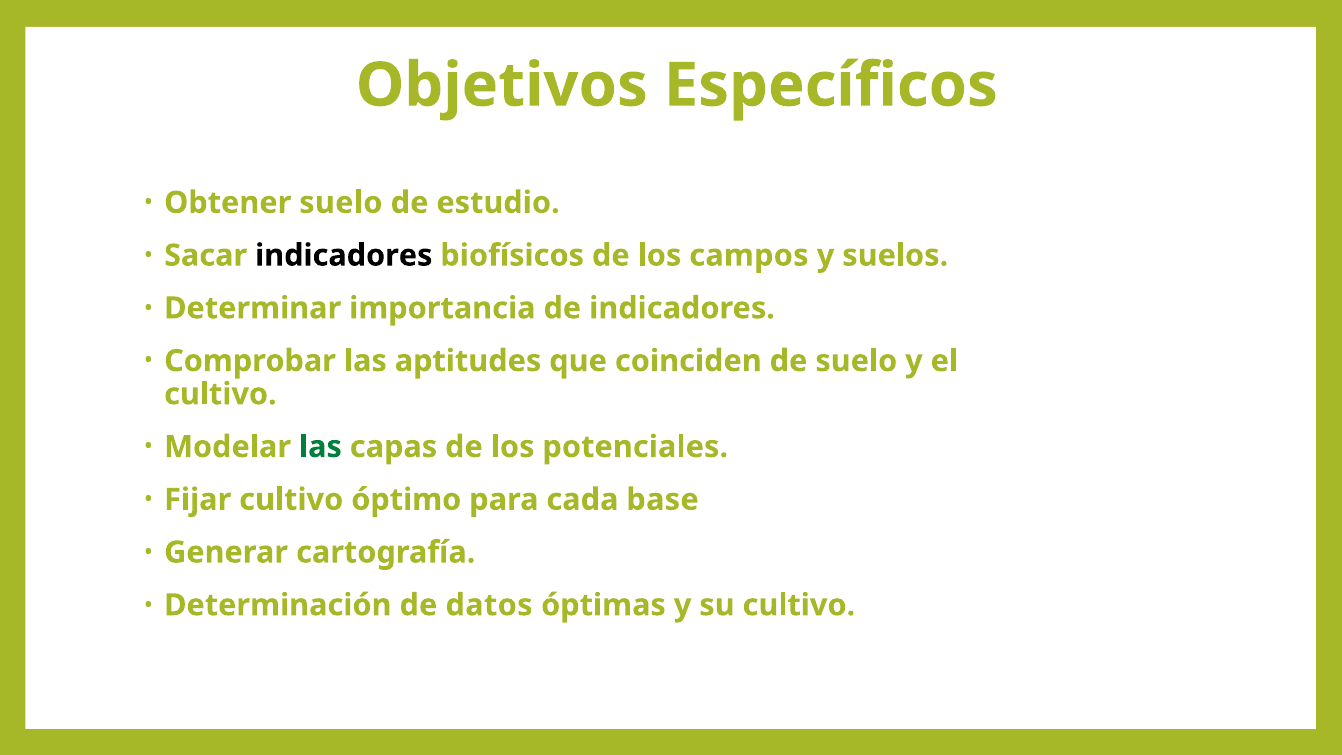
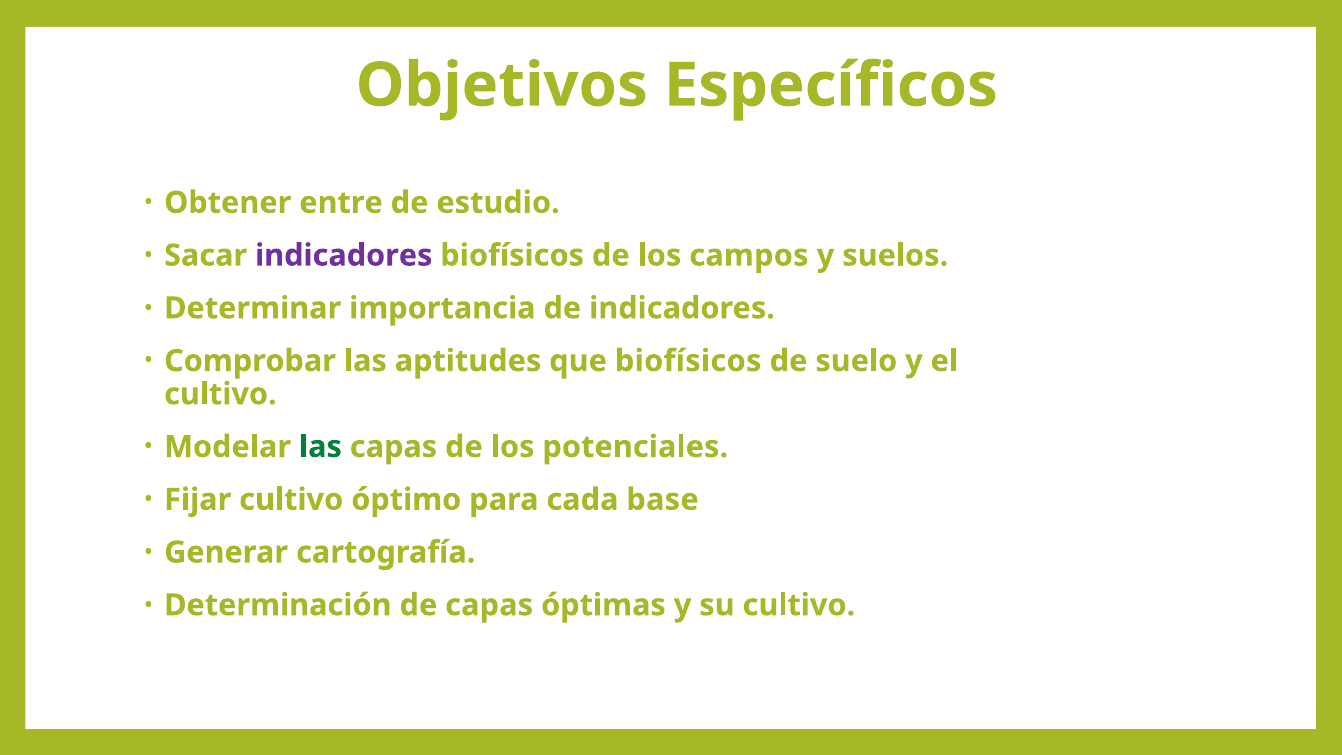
Obtener suelo: suelo -> entre (341, 203)
indicadores colour: black -> purple (344, 255)
que coinciden: coinciden -> biofísicos (688, 361)
de datos: datos -> capas (489, 605)
